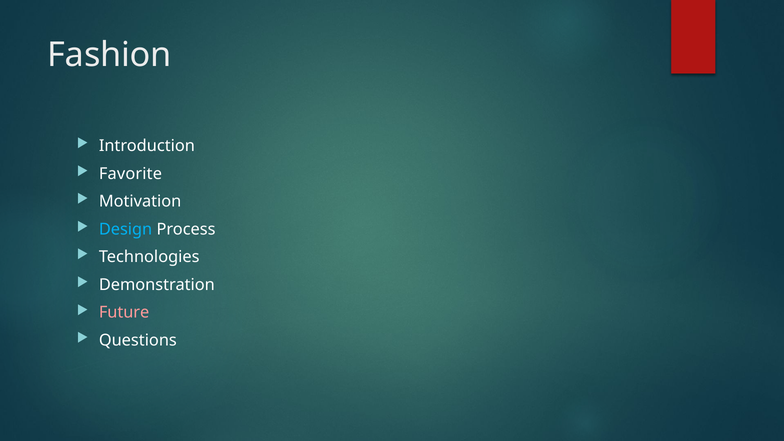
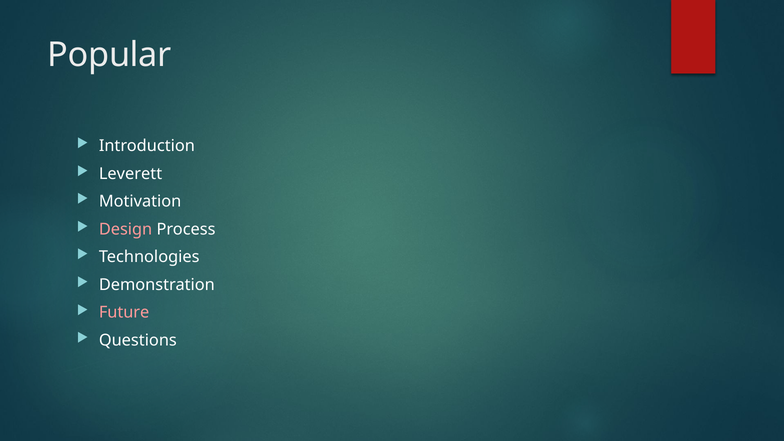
Fashion: Fashion -> Popular (110, 55)
Favorite: Favorite -> Leverett (131, 174)
Design colour: light blue -> pink (126, 229)
